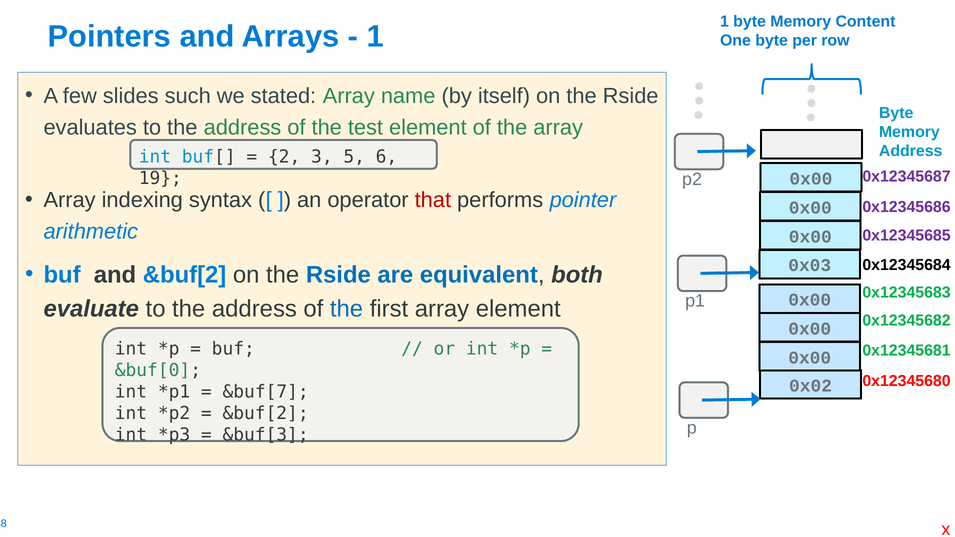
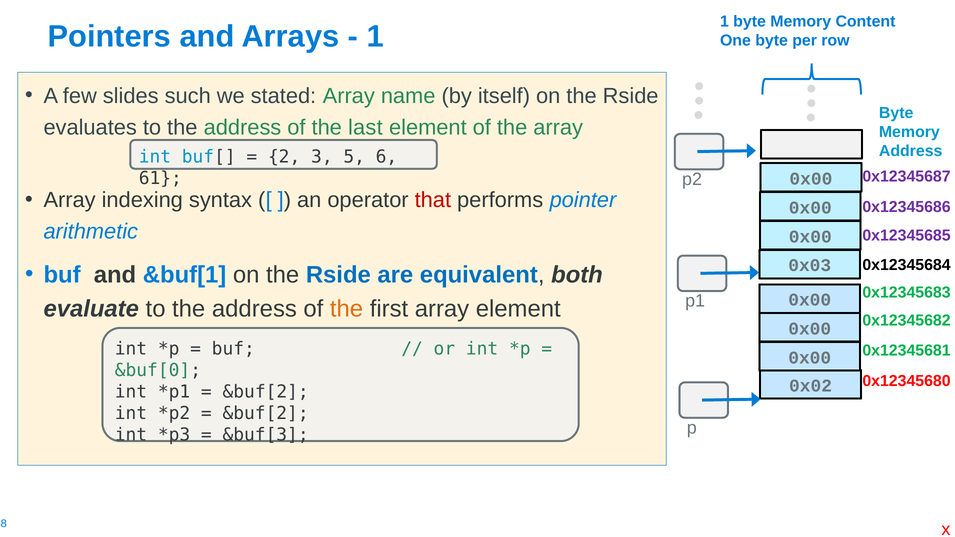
test: test -> last (365, 127)
19: 19 -> 61 (160, 178)
and &buf[2: &buf[2 -> &buf[1 (185, 275)
the colour: blue -> orange (347, 309)
&buf[7: &buf[7 -> &buf[2 (266, 392)
